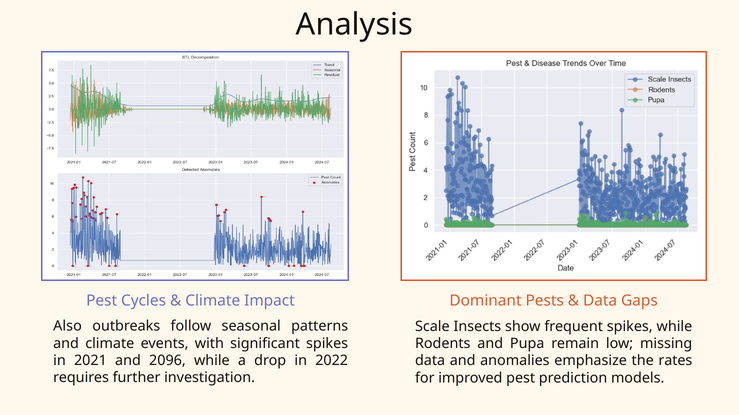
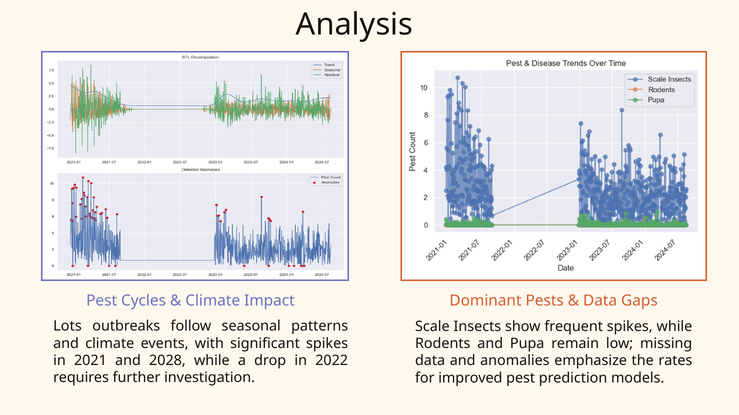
Also: Also -> Lots (68, 327)
2096: 2096 -> 2028 (167, 361)
